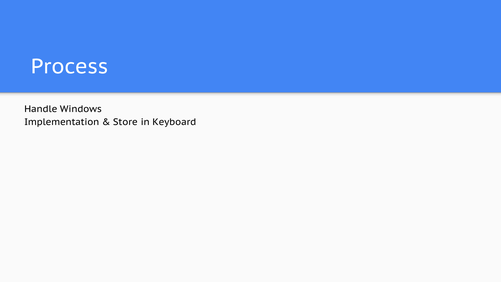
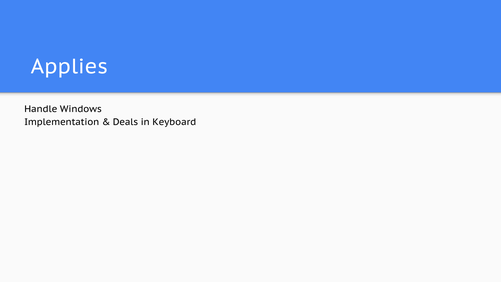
Process: Process -> Applies (69, 66)
Store: Store -> Deals (125, 122)
